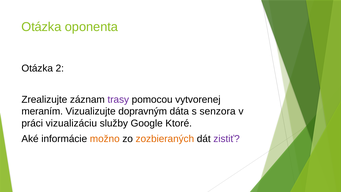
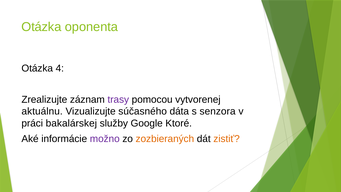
2: 2 -> 4 (60, 68)
meraním: meraním -> aktuálnu (42, 111)
dopravným: dopravným -> súčasného (143, 111)
vizualizáciu: vizualizáciu -> bakalárskej (71, 123)
možno colour: orange -> purple (105, 139)
zistiť colour: purple -> orange (227, 139)
